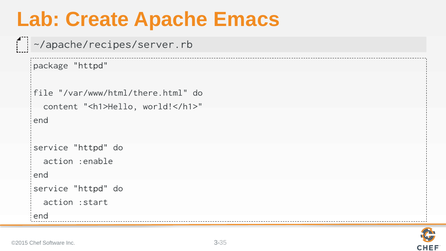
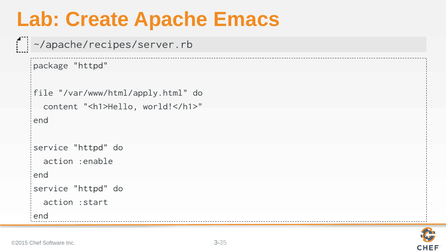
/var/www/html/there.html: /var/www/html/there.html -> /var/www/html/apply.html (123, 93)
